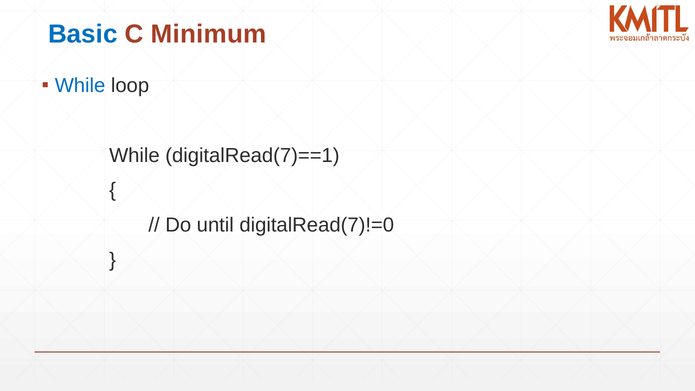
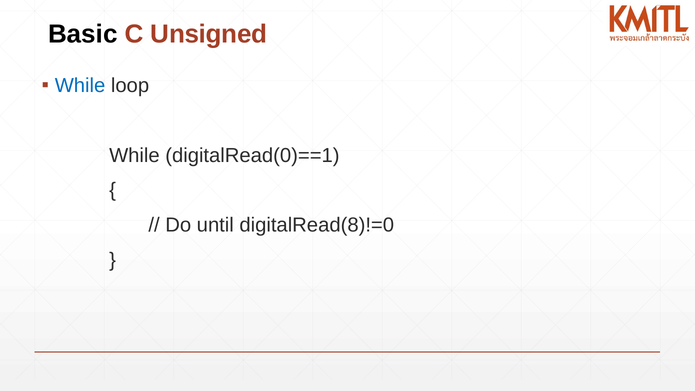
Basic colour: blue -> black (83, 34)
Minimum: Minimum -> Unsigned (209, 34)
digitalRead(7)==1: digitalRead(7)==1 -> digitalRead(0)==1 (252, 155)
digitalRead(7)!=0: digitalRead(7)!=0 -> digitalRead(8)!=0 (317, 225)
